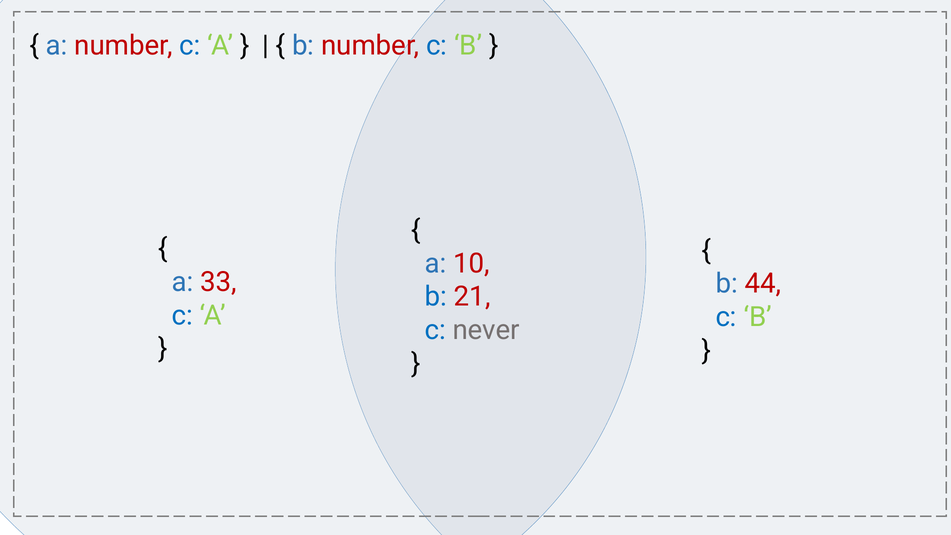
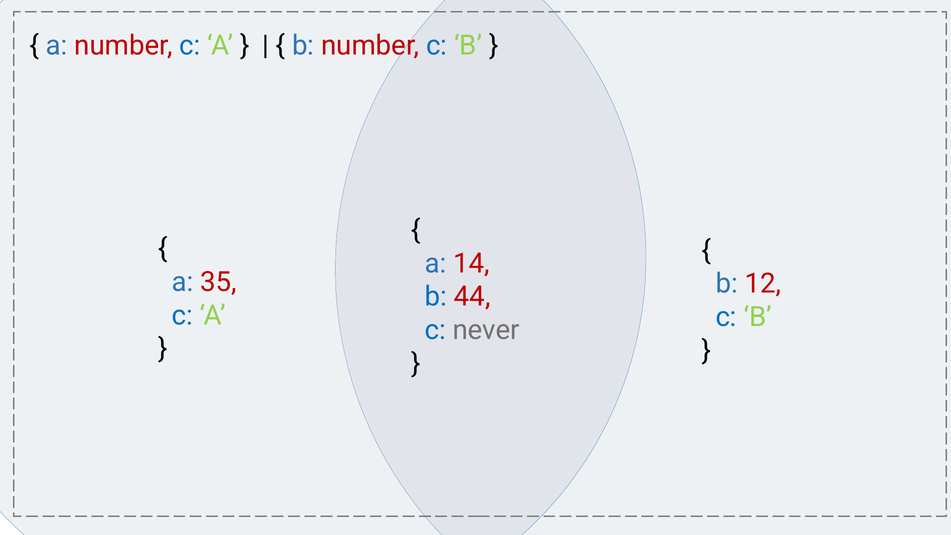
10: 10 -> 14 (472, 263)
33: 33 -> 35 (219, 282)
44: 44 -> 12 (763, 284)
21: 21 -> 44 (472, 297)
